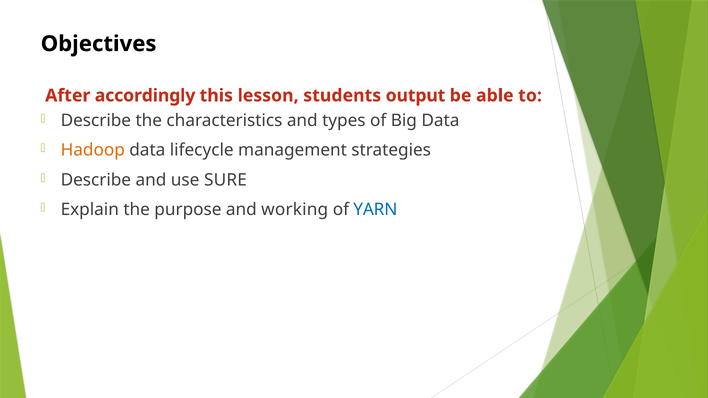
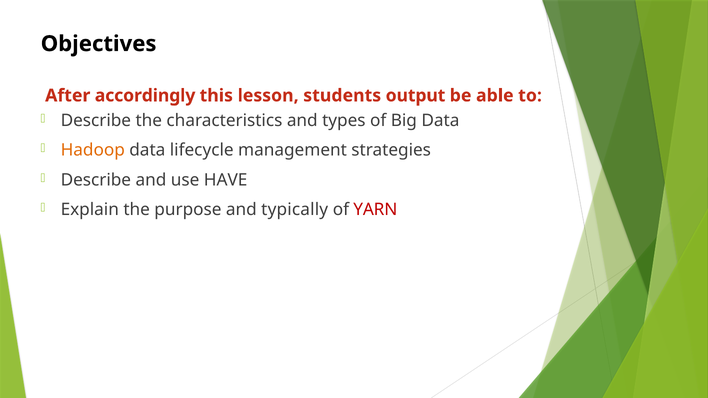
SURE: SURE -> HAVE (226, 180)
working: working -> typically (295, 210)
YARN colour: blue -> red (375, 210)
